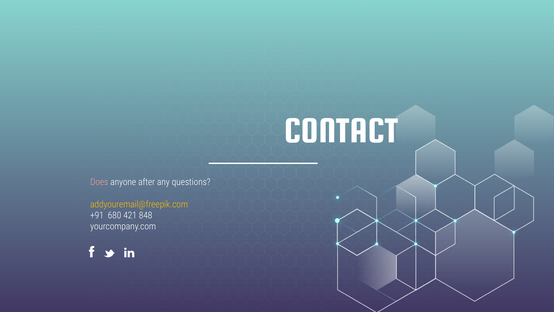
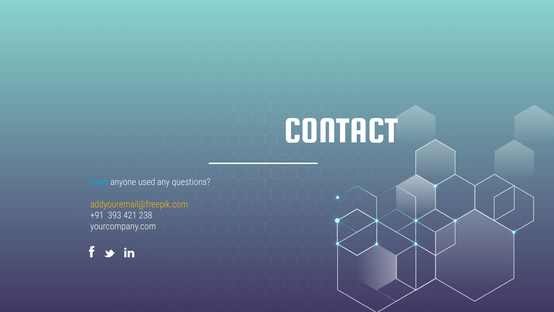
Does colour: pink -> light blue (99, 182)
after: after -> used (147, 182)
680: 680 -> 393 (115, 215)
848: 848 -> 238 (146, 215)
